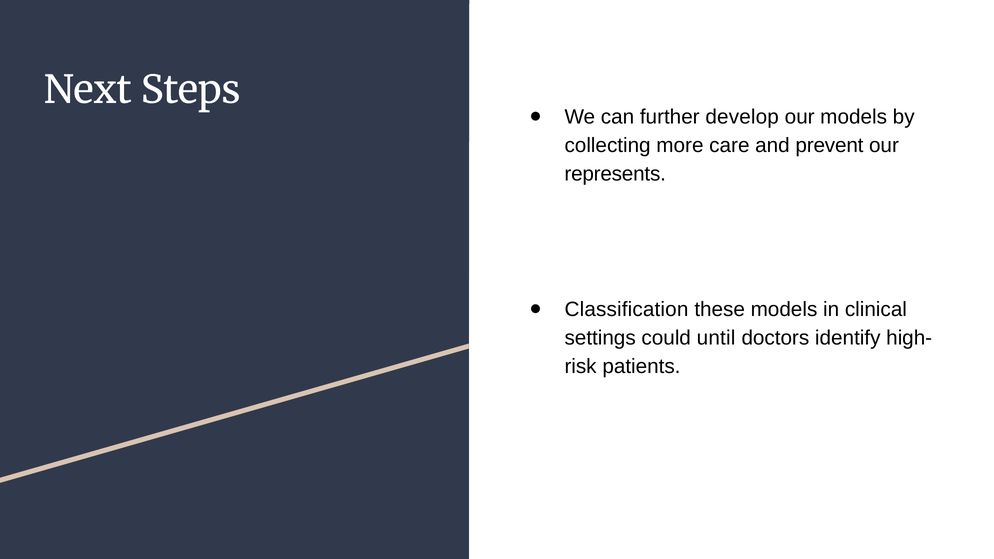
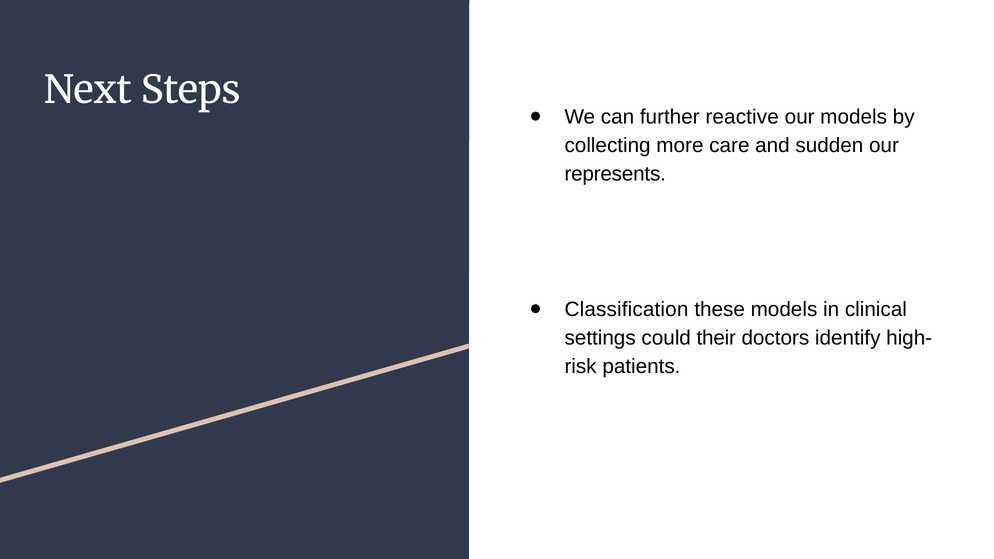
develop: develop -> reactive (742, 117)
prevent: prevent -> sudden (829, 145)
until: until -> their (716, 338)
